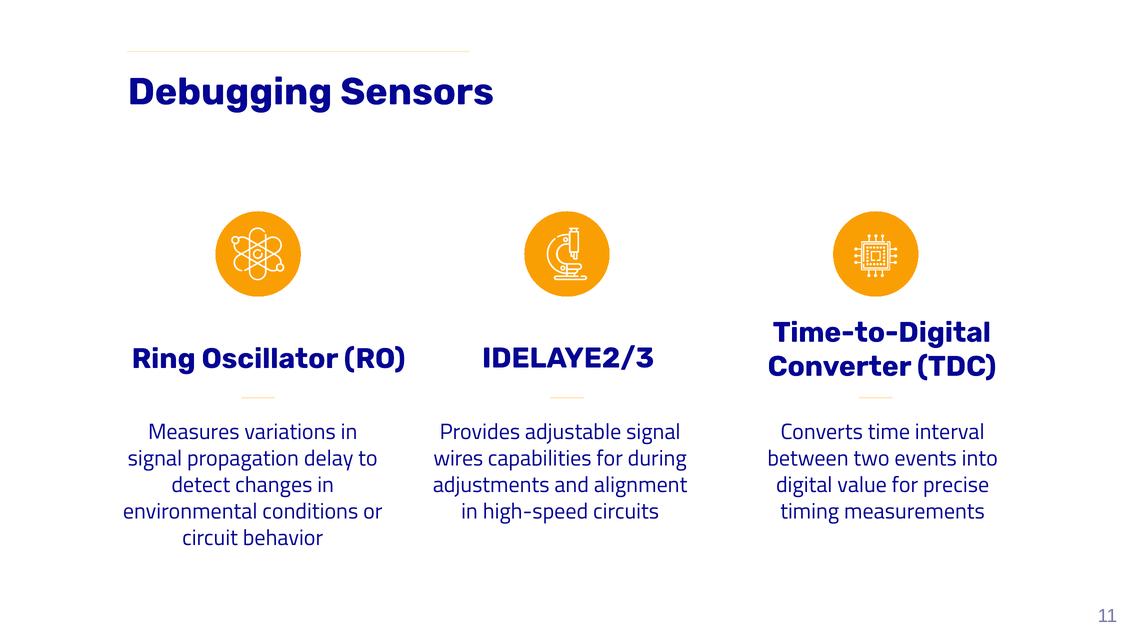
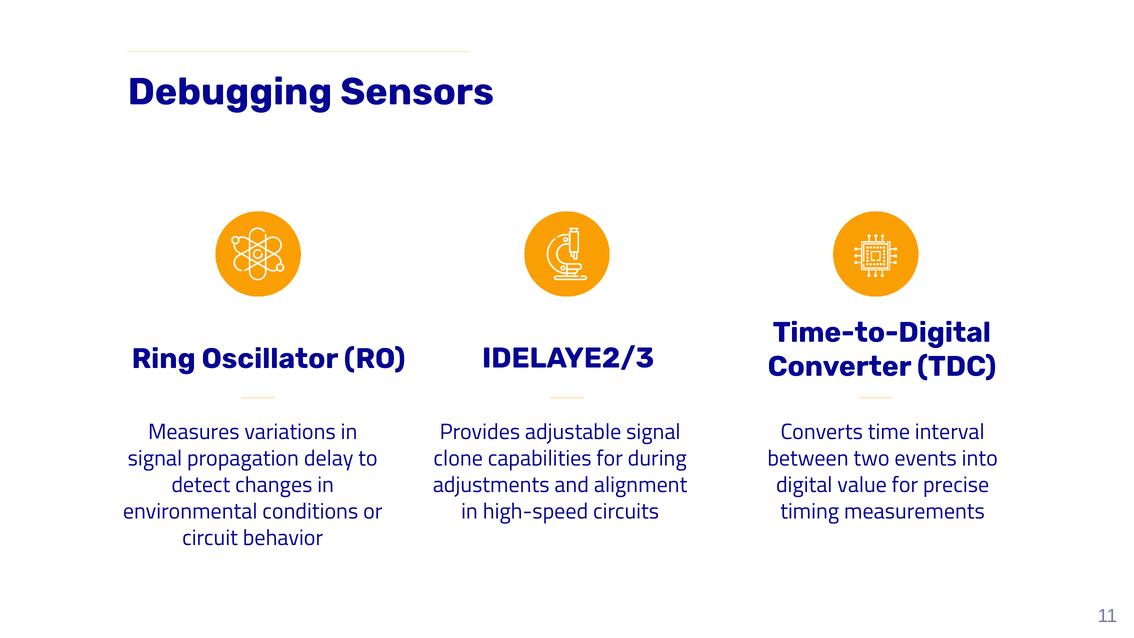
wires: wires -> clone (458, 458)
